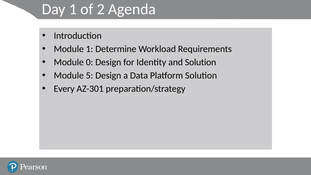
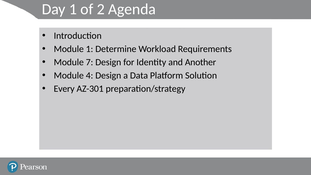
0: 0 -> 7 (90, 62)
and Solution: Solution -> Another (201, 62)
5: 5 -> 4 (90, 76)
